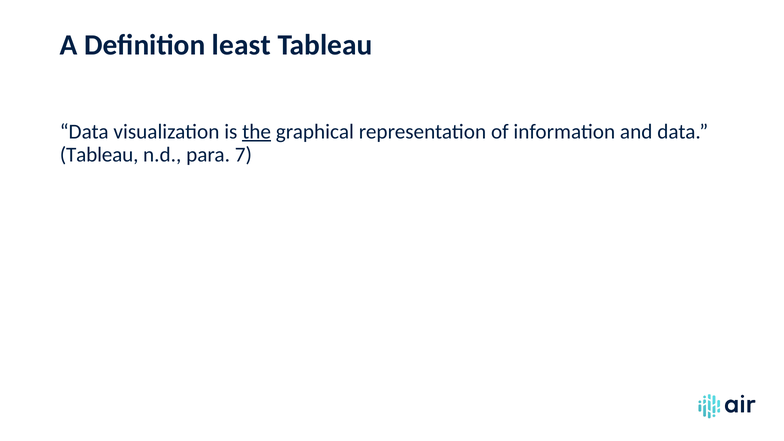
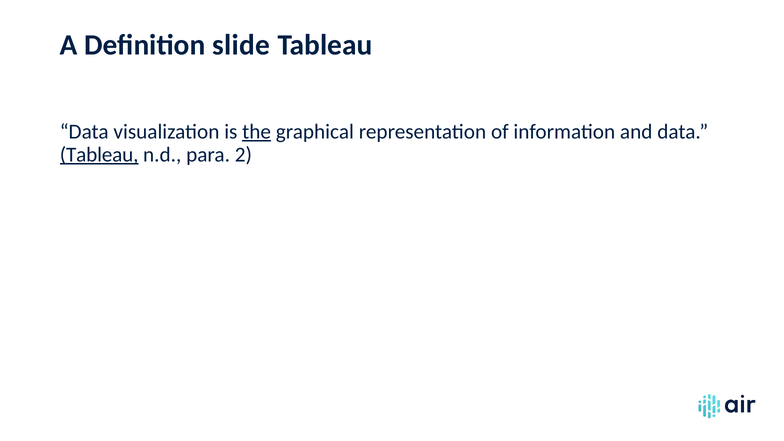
least: least -> slide (241, 45)
Tableau underline: none -> present (99, 155)
7: 7 -> 2 (243, 155)
